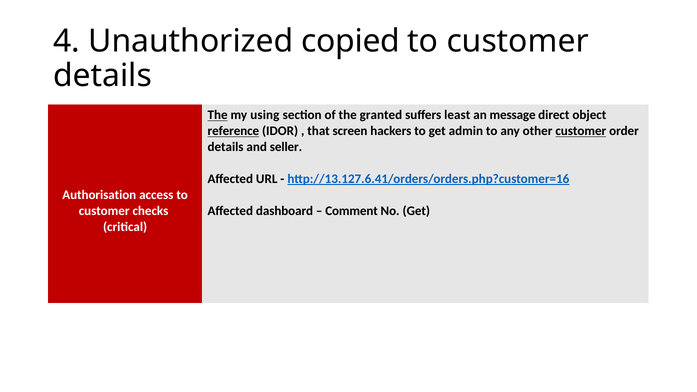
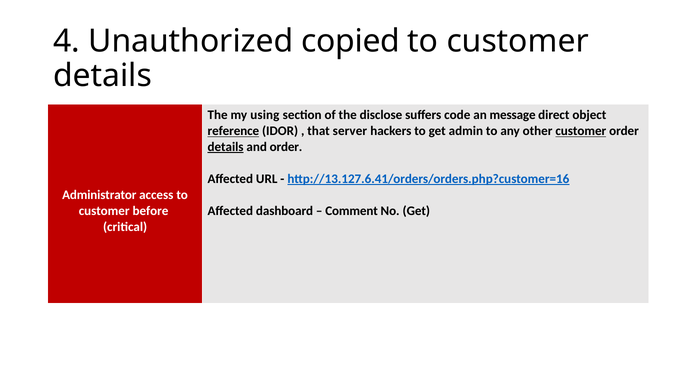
The underline: present -> none (218, 115)
granted: granted -> disclose (381, 115)
least: least -> code (457, 115)
screen: screen -> server (350, 131)
details underline: none -> present (226, 147)
and seller: seller -> order (286, 147)
Authorisation: Authorisation -> Administrator (99, 195)
checks: checks -> before (150, 211)
